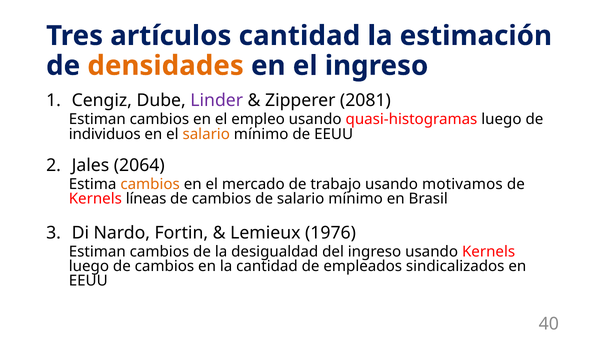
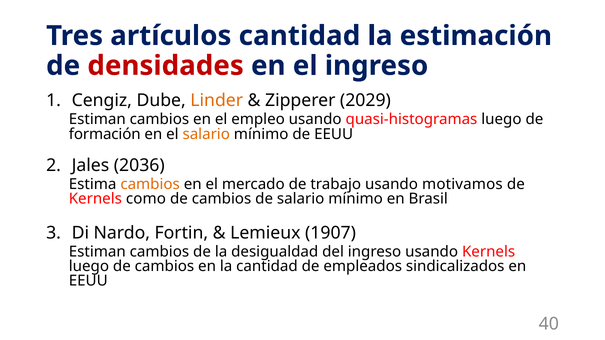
densidades colour: orange -> red (166, 66)
Linder colour: purple -> orange (217, 101)
2081: 2081 -> 2029 (365, 101)
individuos: individuos -> formación (105, 134)
2064: 2064 -> 2036 (139, 165)
líneas: líneas -> como (146, 199)
1976: 1976 -> 1907 (331, 233)
